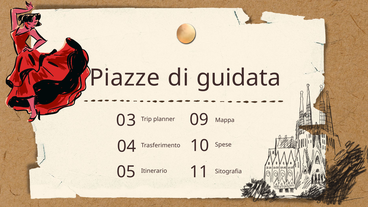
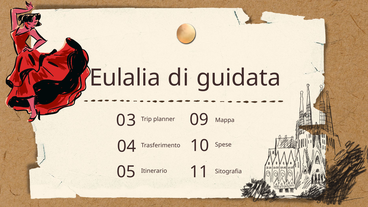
Piazze: Piazze -> Eulalia (125, 78)
